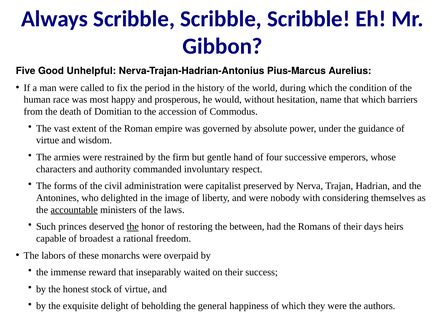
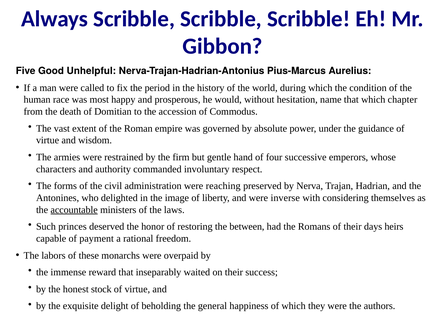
barriers: barriers -> chapter (403, 100)
capitalist: capitalist -> reaching (223, 186)
nobody: nobody -> inverse (285, 198)
the underline: present -> none (133, 226)
broadest: broadest -> payment (97, 238)
